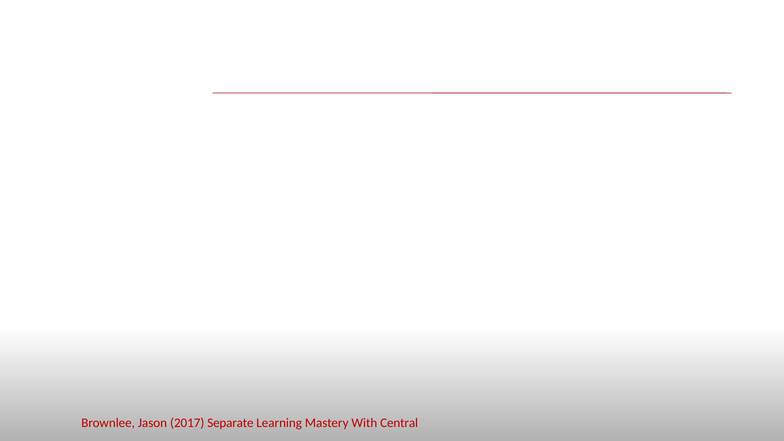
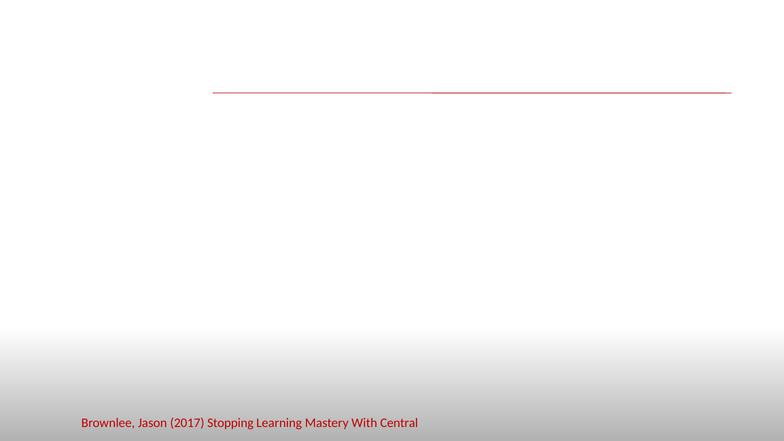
Separate: Separate -> Stopping (230, 423)
